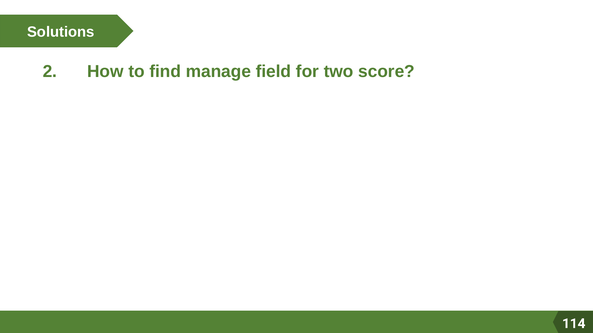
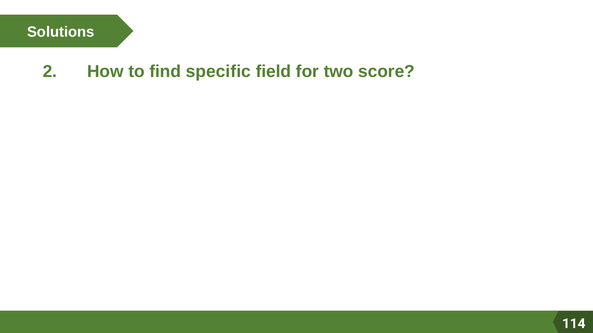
manage: manage -> specific (218, 72)
